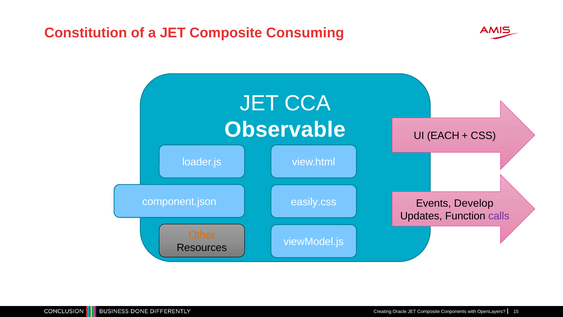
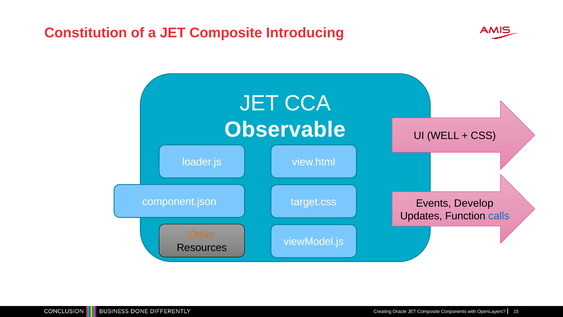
Consuming: Consuming -> Introducing (305, 33)
EACH: EACH -> WELL (443, 136)
easily.css: easily.css -> target.css (314, 202)
calls colour: purple -> blue (499, 216)
